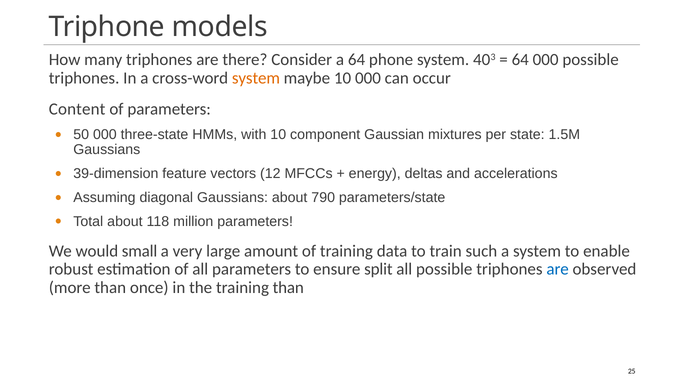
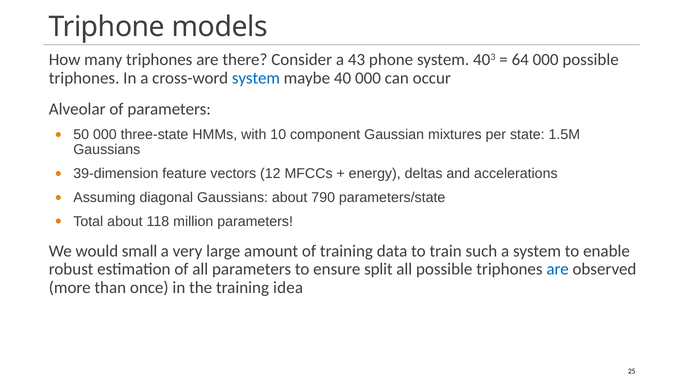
a 64: 64 -> 43 (357, 59)
system colour: orange -> blue (256, 78)
maybe 10: 10 -> 40 (343, 78)
Content: Content -> Alveolar (77, 109)
training than: than -> idea (288, 287)
